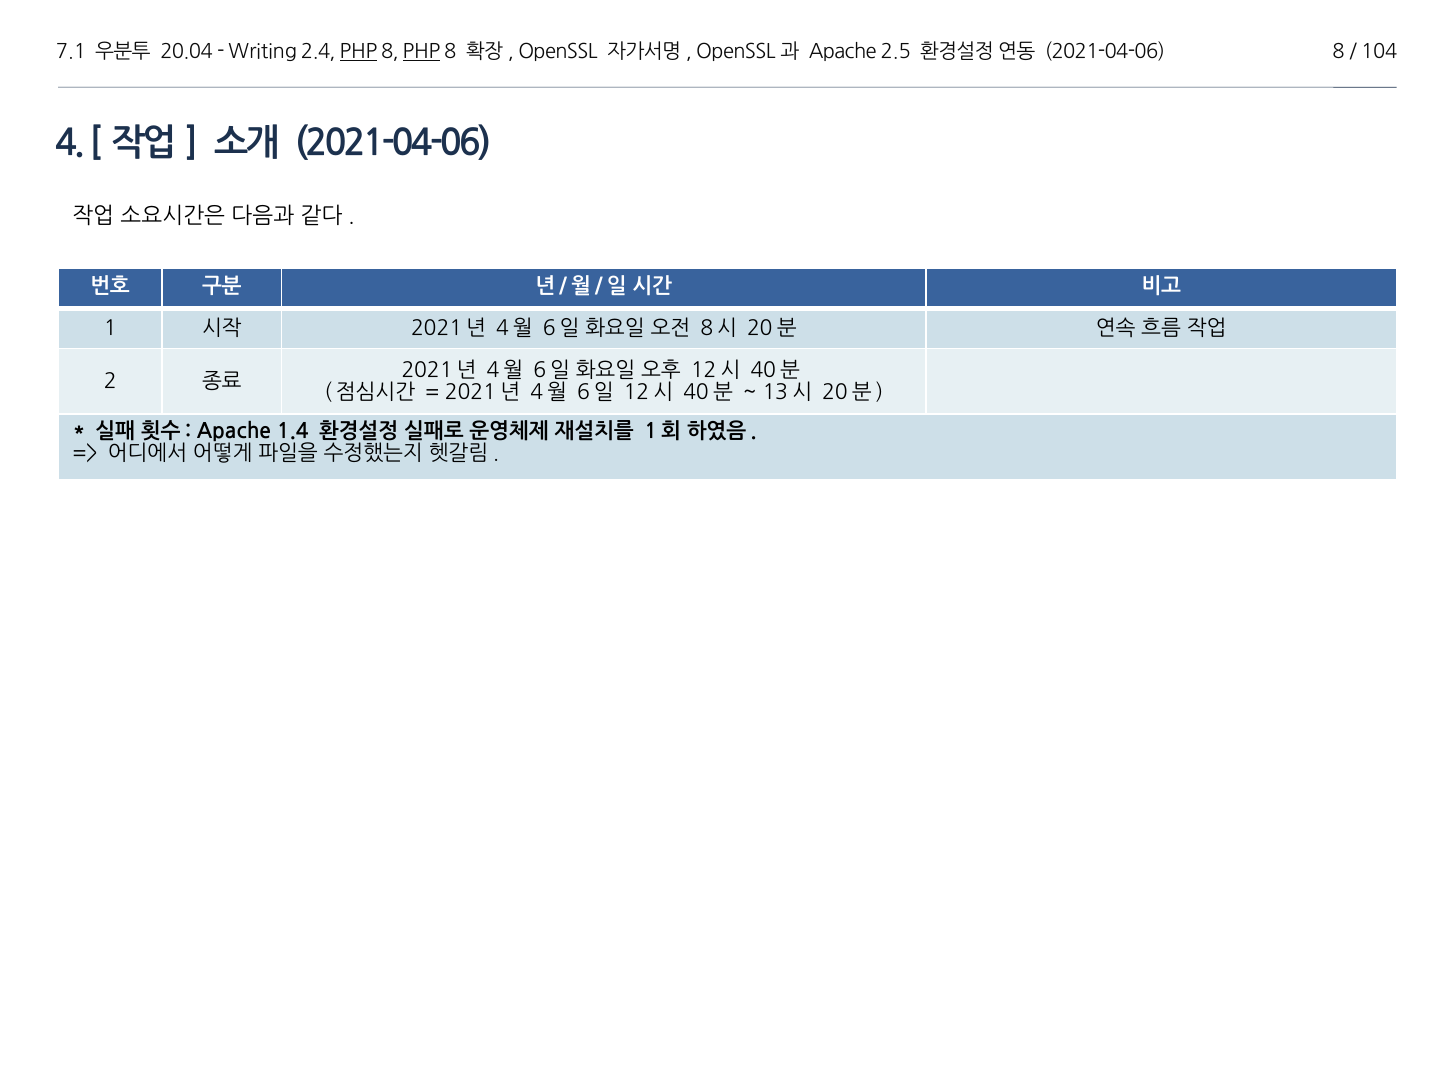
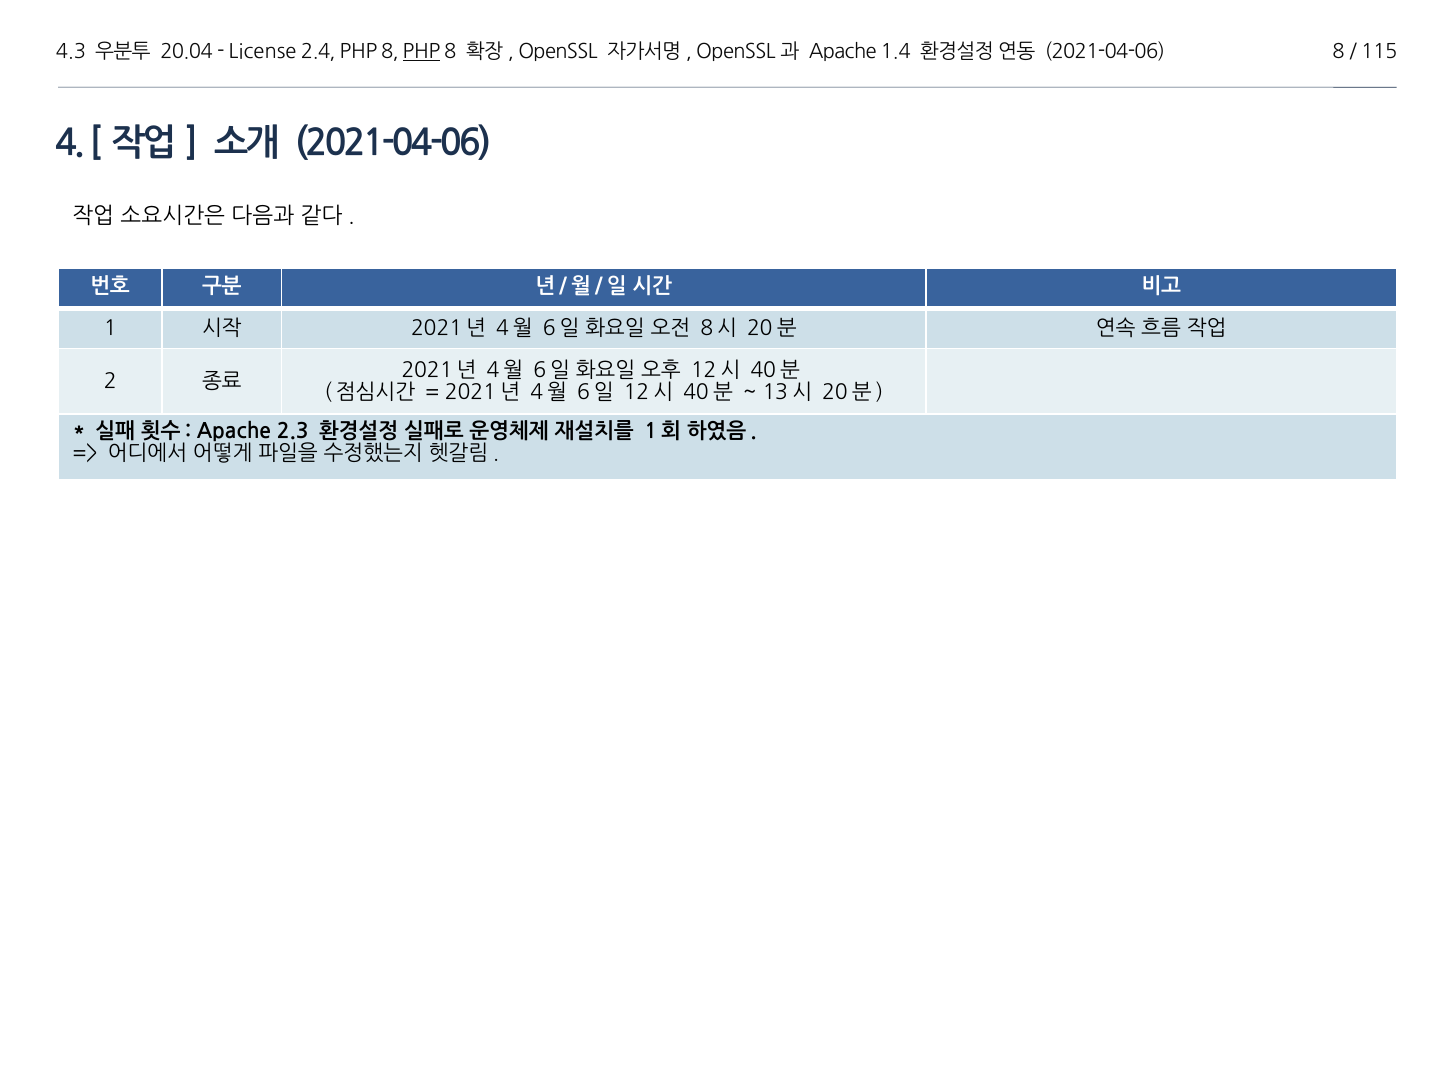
7.1: 7.1 -> 4.3 (71, 52)
Writing: Writing -> License (263, 52)
PHP underline: present -> none (358, 52)
2.5: 2.5 -> 1.4 (896, 52)
104: 104 -> 115 (1379, 52)
1.4: 1.4 -> 2.3 (293, 432)
